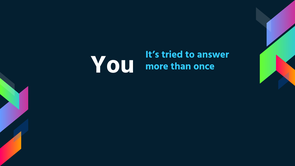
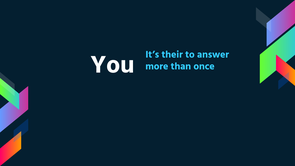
tried: tried -> their (172, 54)
